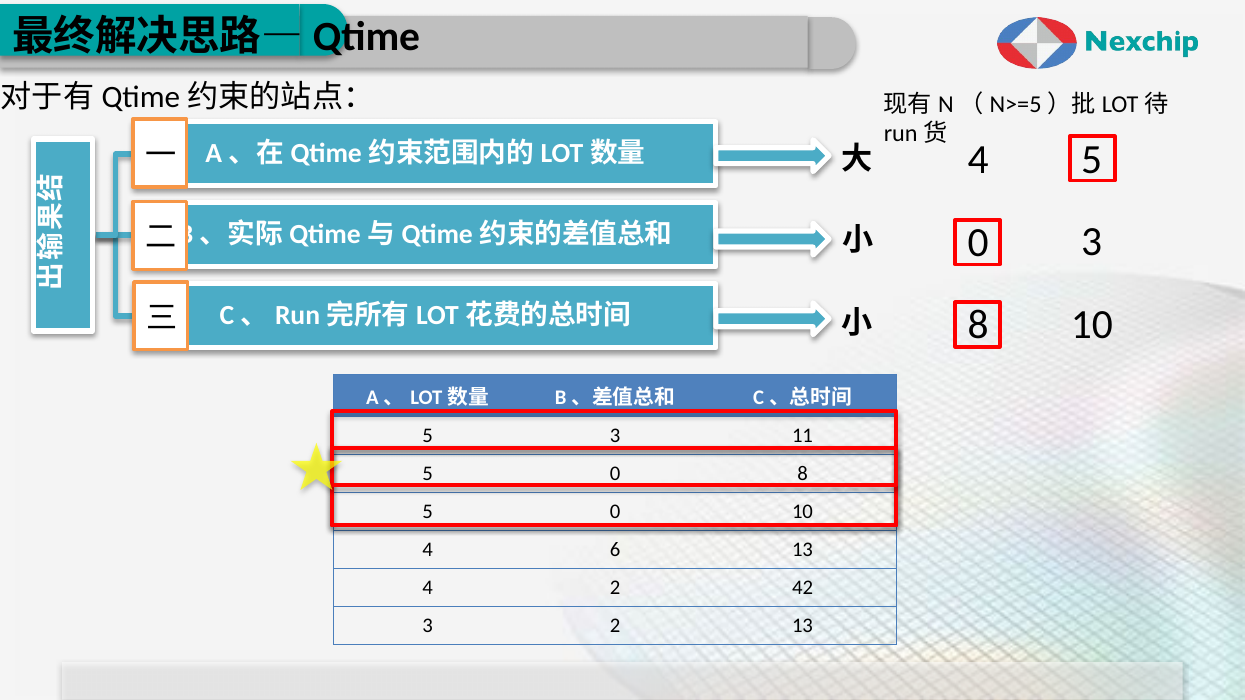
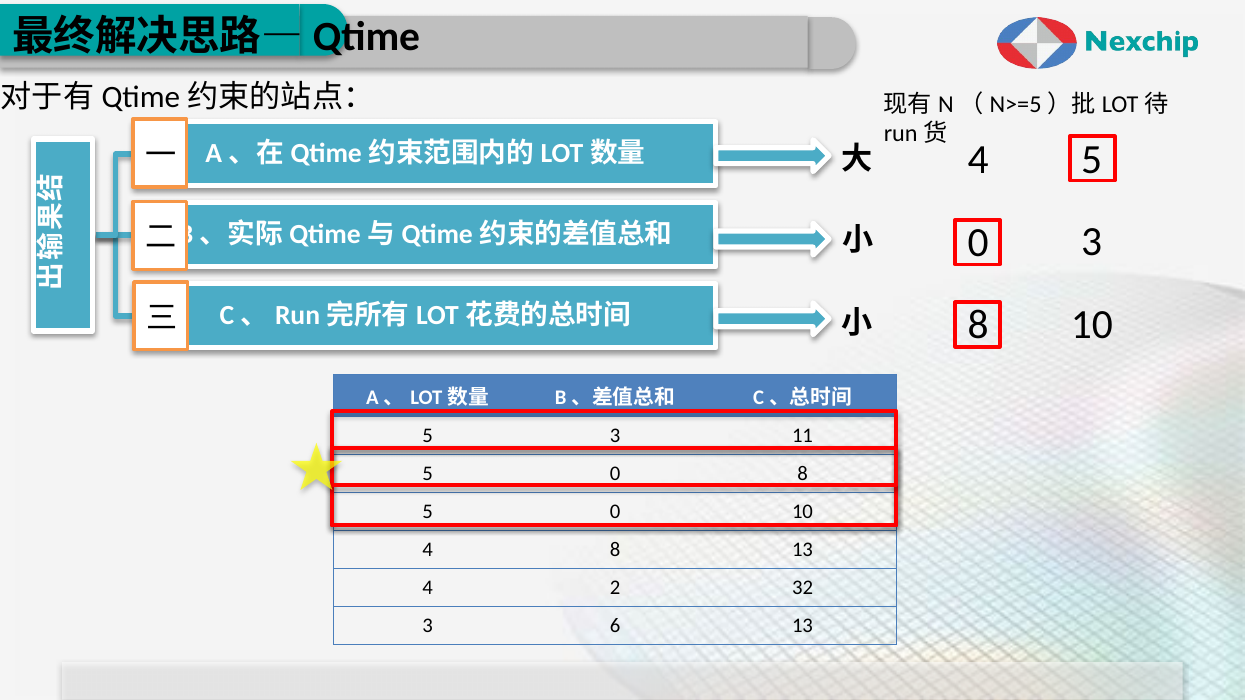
4 6: 6 -> 8 (615, 550)
42: 42 -> 32 (803, 588)
3 2: 2 -> 6 (615, 626)
